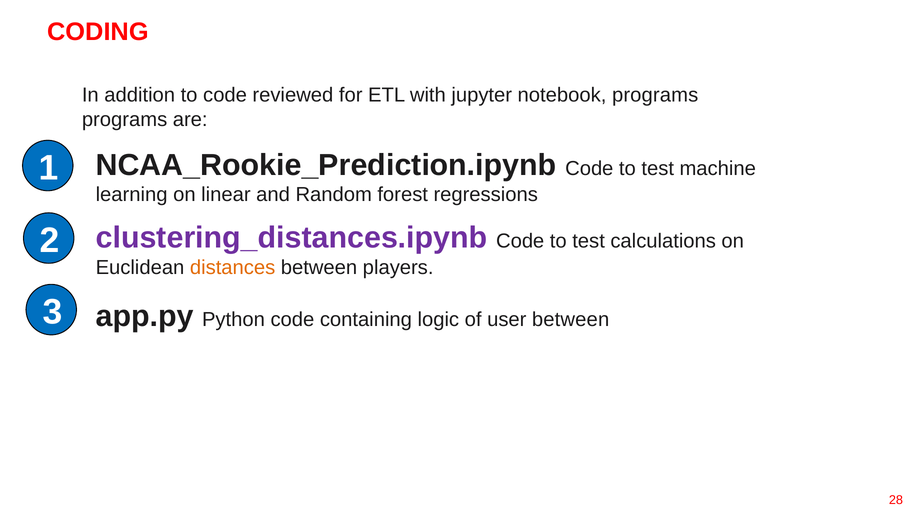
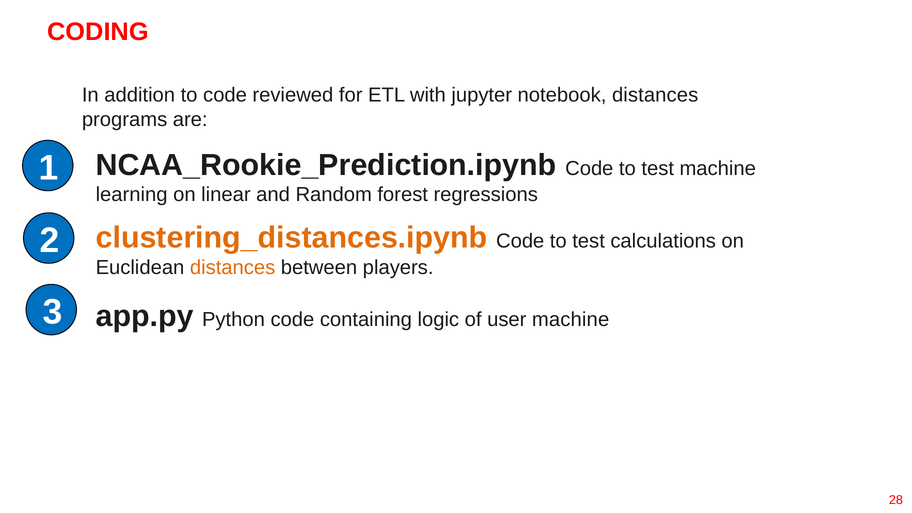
notebook programs: programs -> distances (655, 95)
clustering_distances.ipynb colour: purple -> orange (292, 238)
user between: between -> machine (571, 320)
